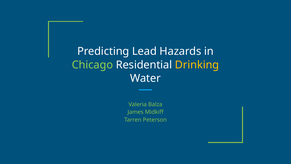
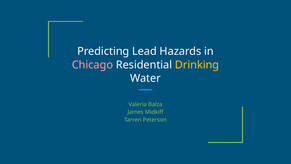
Chicago colour: light green -> pink (92, 65)
